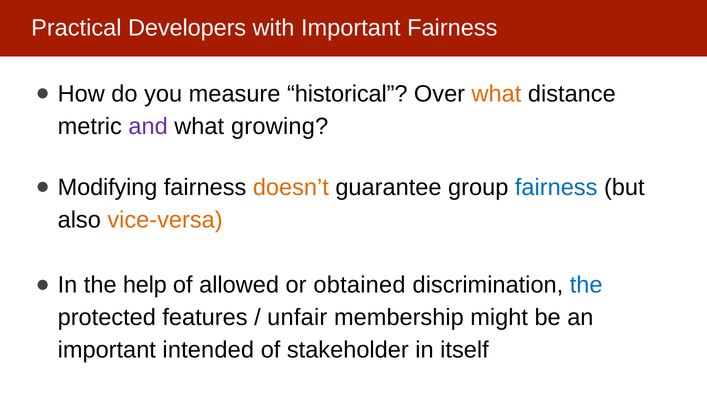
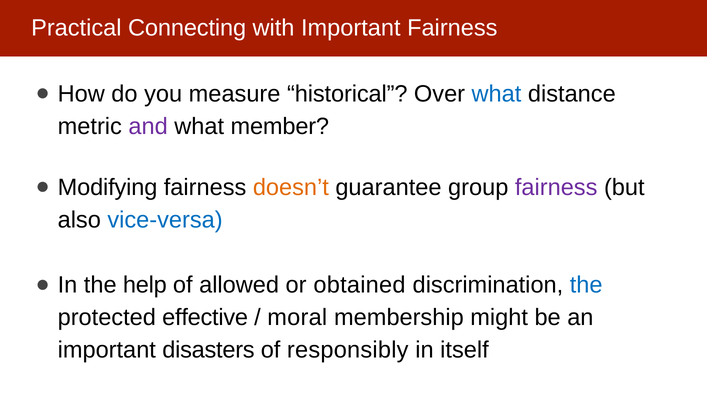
Developers: Developers -> Connecting (187, 28)
what colour: orange -> blue (496, 94)
growing: growing -> member (280, 126)
fairness colour: blue -> purple (556, 187)
vice-versa colour: orange -> blue (165, 220)
features: features -> effective (205, 317)
unfair: unfair -> moral (297, 317)
intended: intended -> disasters (208, 350)
stakeholder: stakeholder -> responsibly (348, 350)
